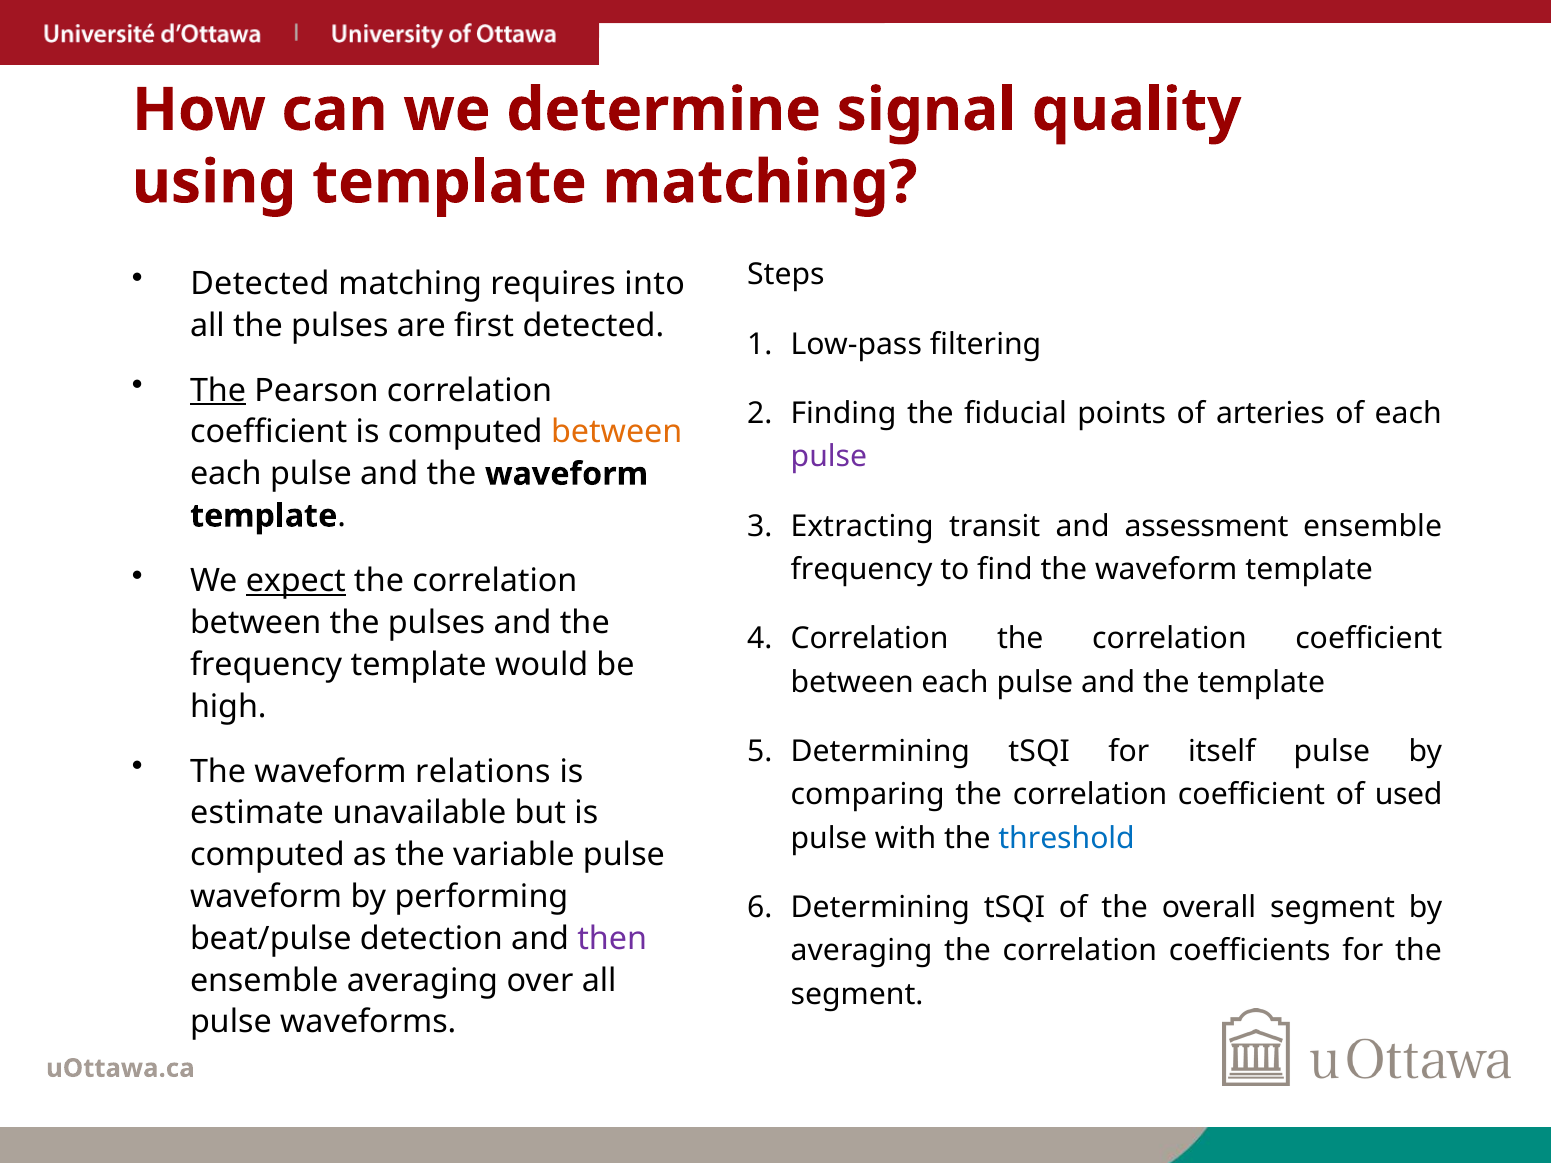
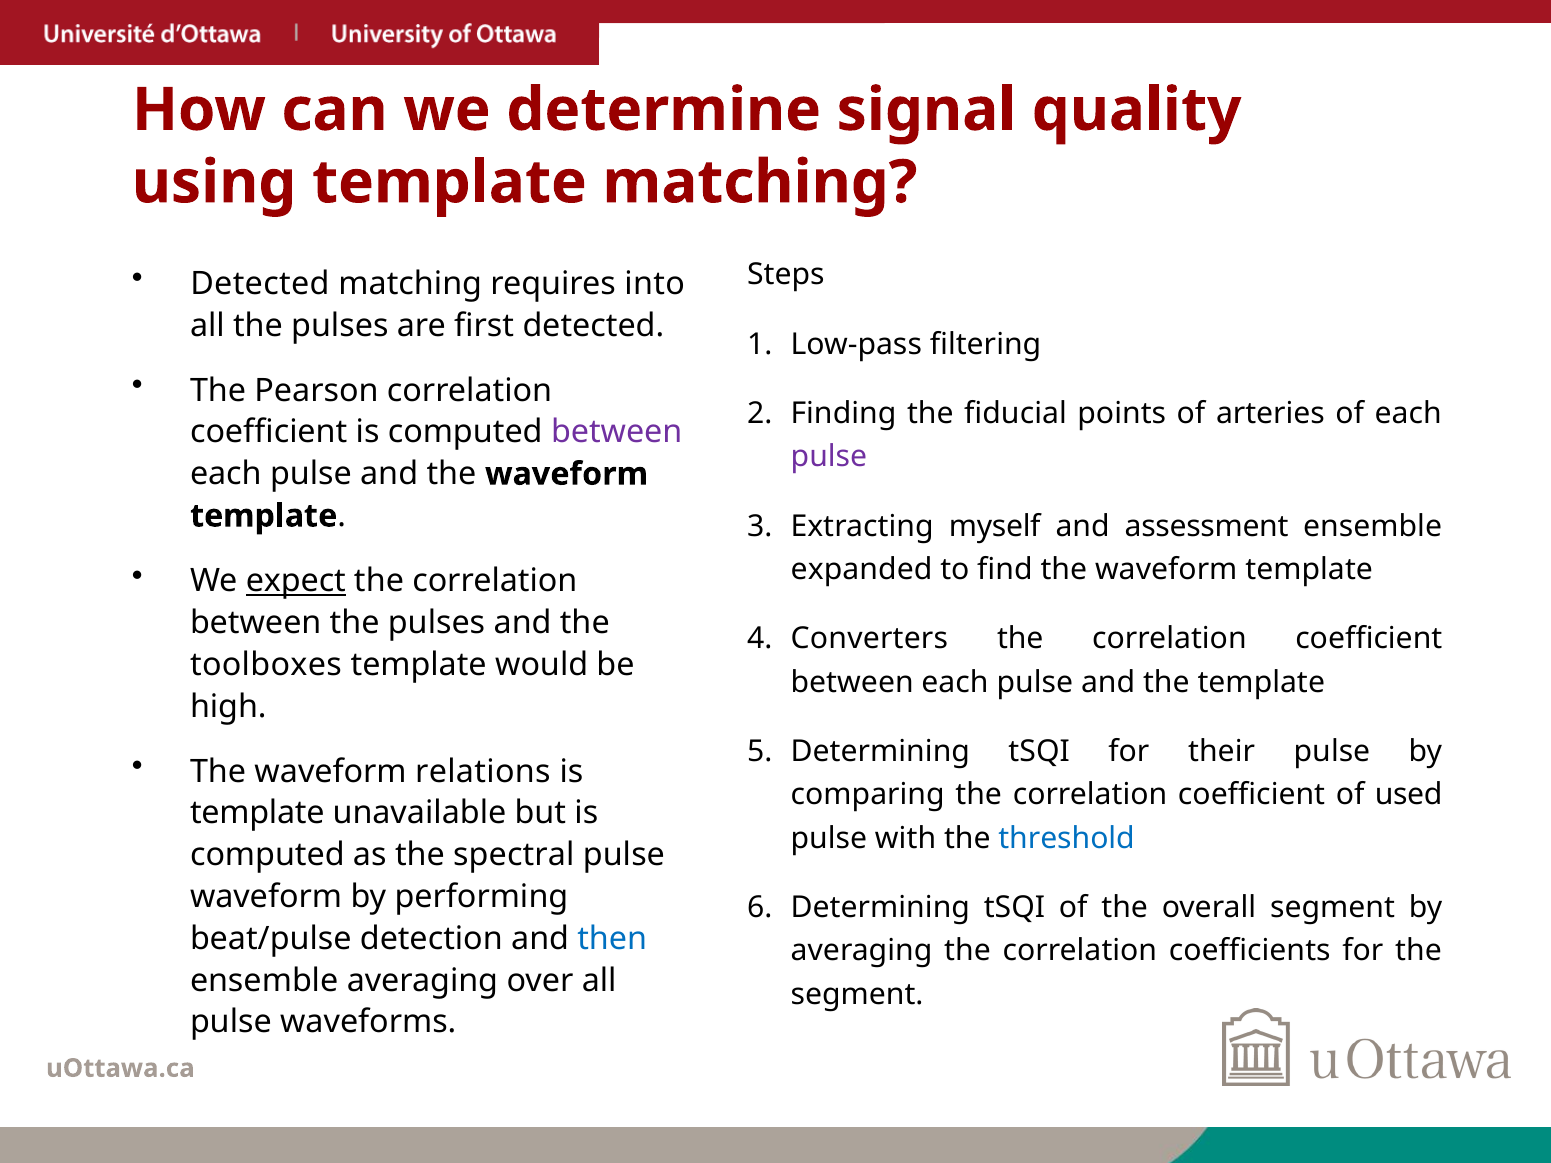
The underline: present -> none (218, 391)
between colour: orange -> purple (617, 432)
transit: transit -> myself (995, 526)
frequency: frequency -> expanded (862, 570)
Correlation: Correlation -> Converters (869, 639)
frequency: frequency -> toolboxes (266, 665)
itself: itself -> their (1222, 752)
estimate: estimate -> template (257, 813)
variable: variable -> spectral (514, 855)
then colour: purple -> blue (612, 939)
